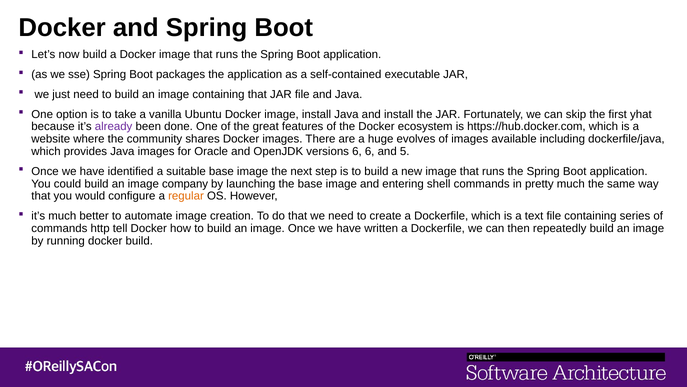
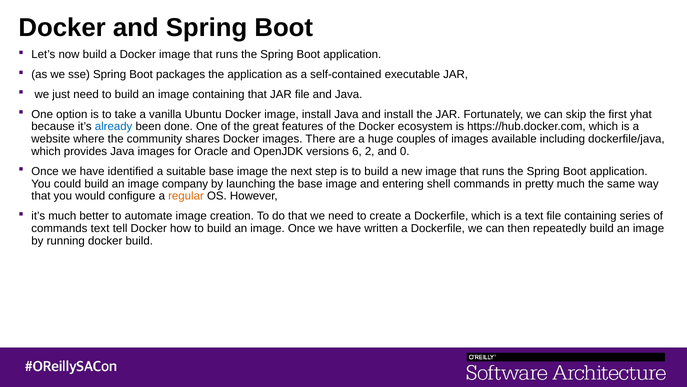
already colour: purple -> blue (114, 126)
evolves: evolves -> couples (416, 139)
6 6: 6 -> 2 (370, 151)
5: 5 -> 0 (405, 151)
commands http: http -> text (100, 228)
